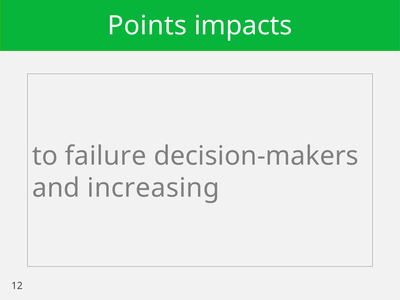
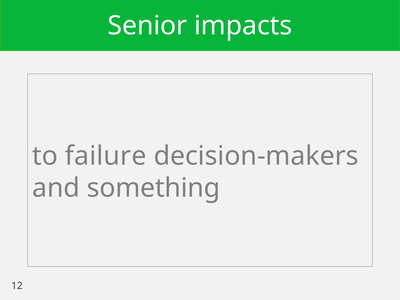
Points: Points -> Senior (147, 26)
increasing: increasing -> something (154, 188)
